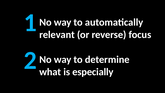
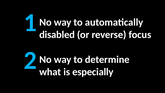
relevant: relevant -> disabled (57, 35)
